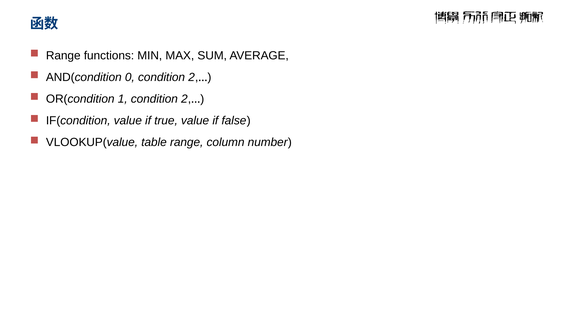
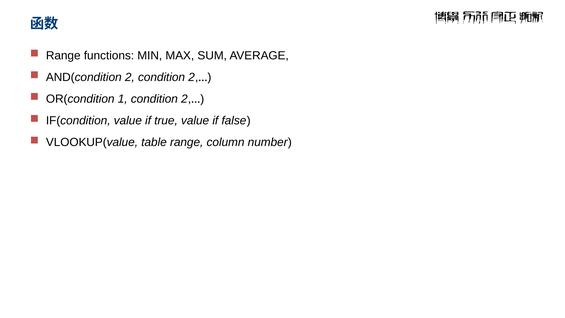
AND(condition 0: 0 -> 2 (130, 77)
